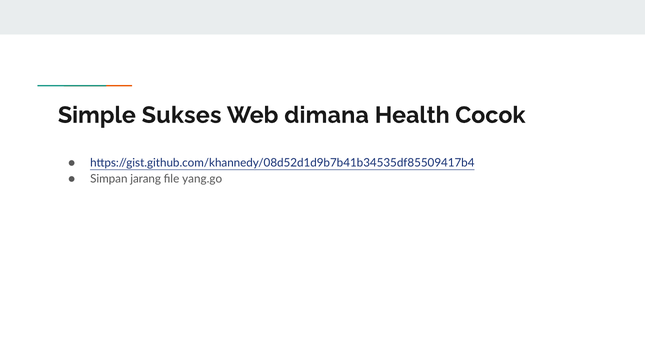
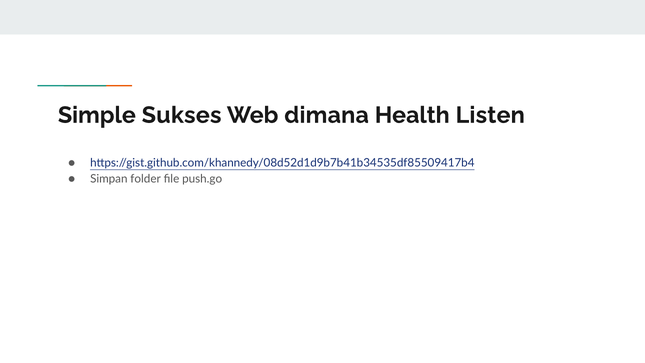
Cocok: Cocok -> Listen (490, 115)
jarang: jarang -> folder (146, 179)
yang.go: yang.go -> push.go (202, 179)
